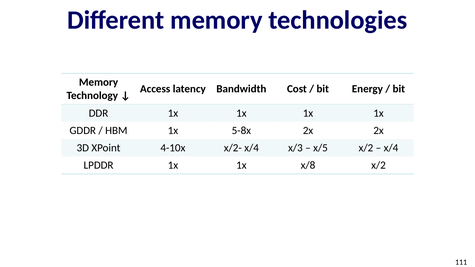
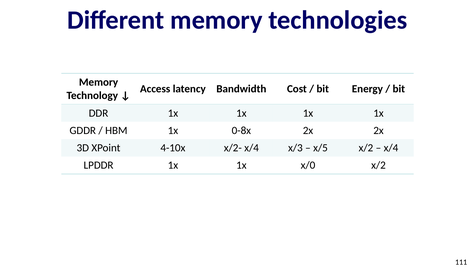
5-8x: 5-8x -> 0-8x (241, 131)
x/8: x/8 -> x/0 (308, 165)
